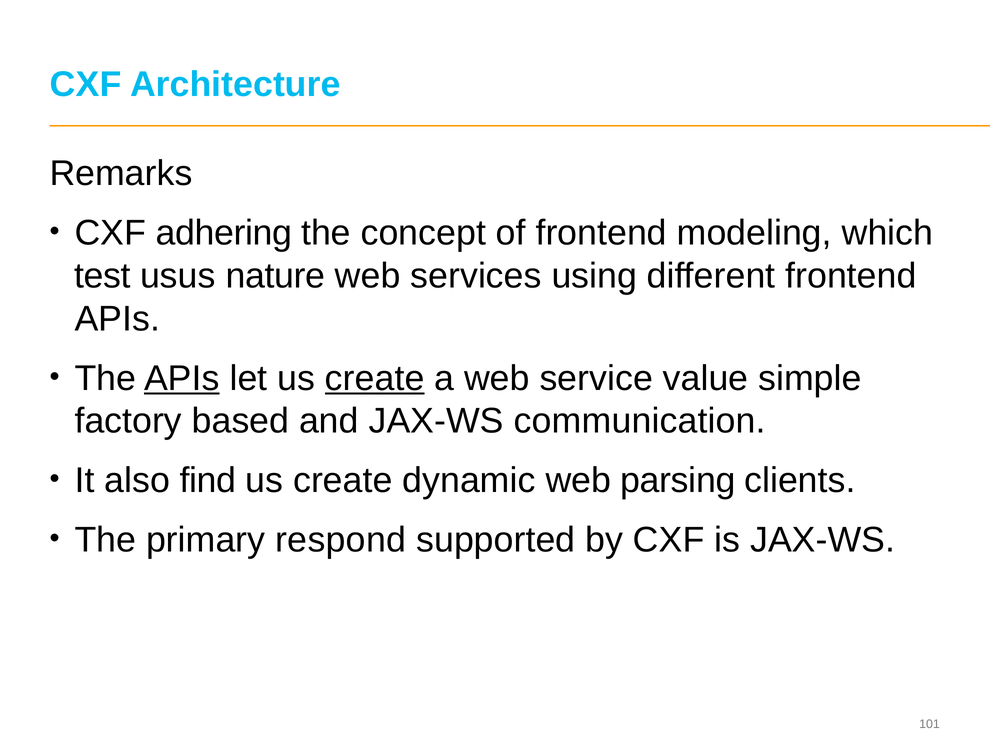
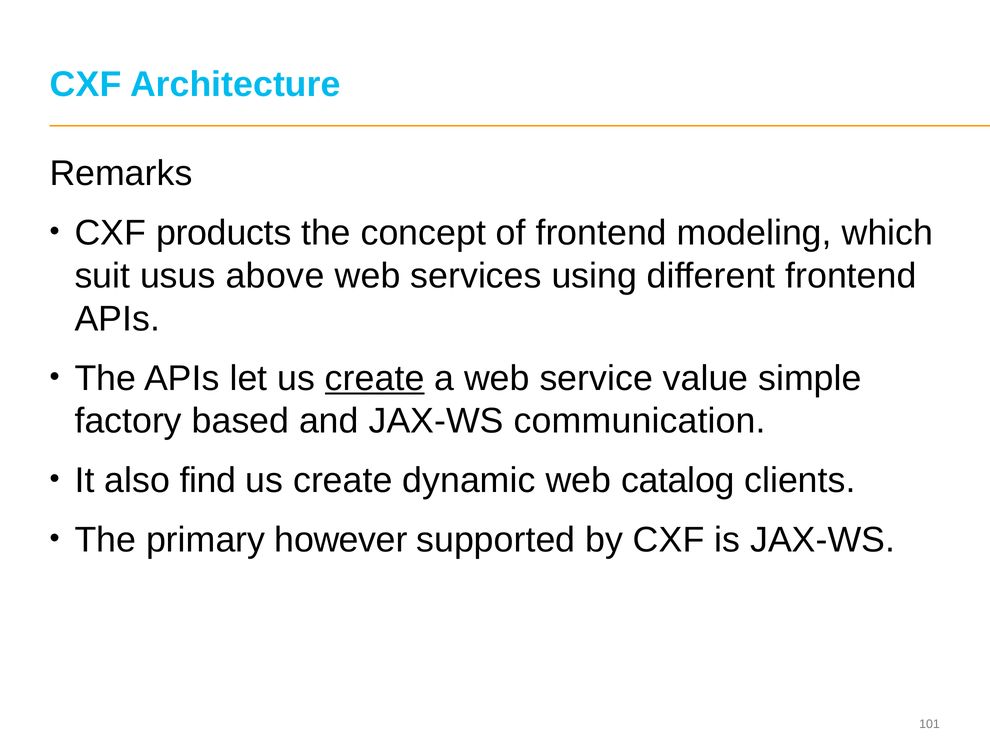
adhering: adhering -> products (224, 233)
test: test -> suit (102, 276)
nature: nature -> above (275, 276)
APIs underline: present -> none (182, 378)
parsing: parsing -> catalog (678, 481)
respond: respond -> however (341, 540)
